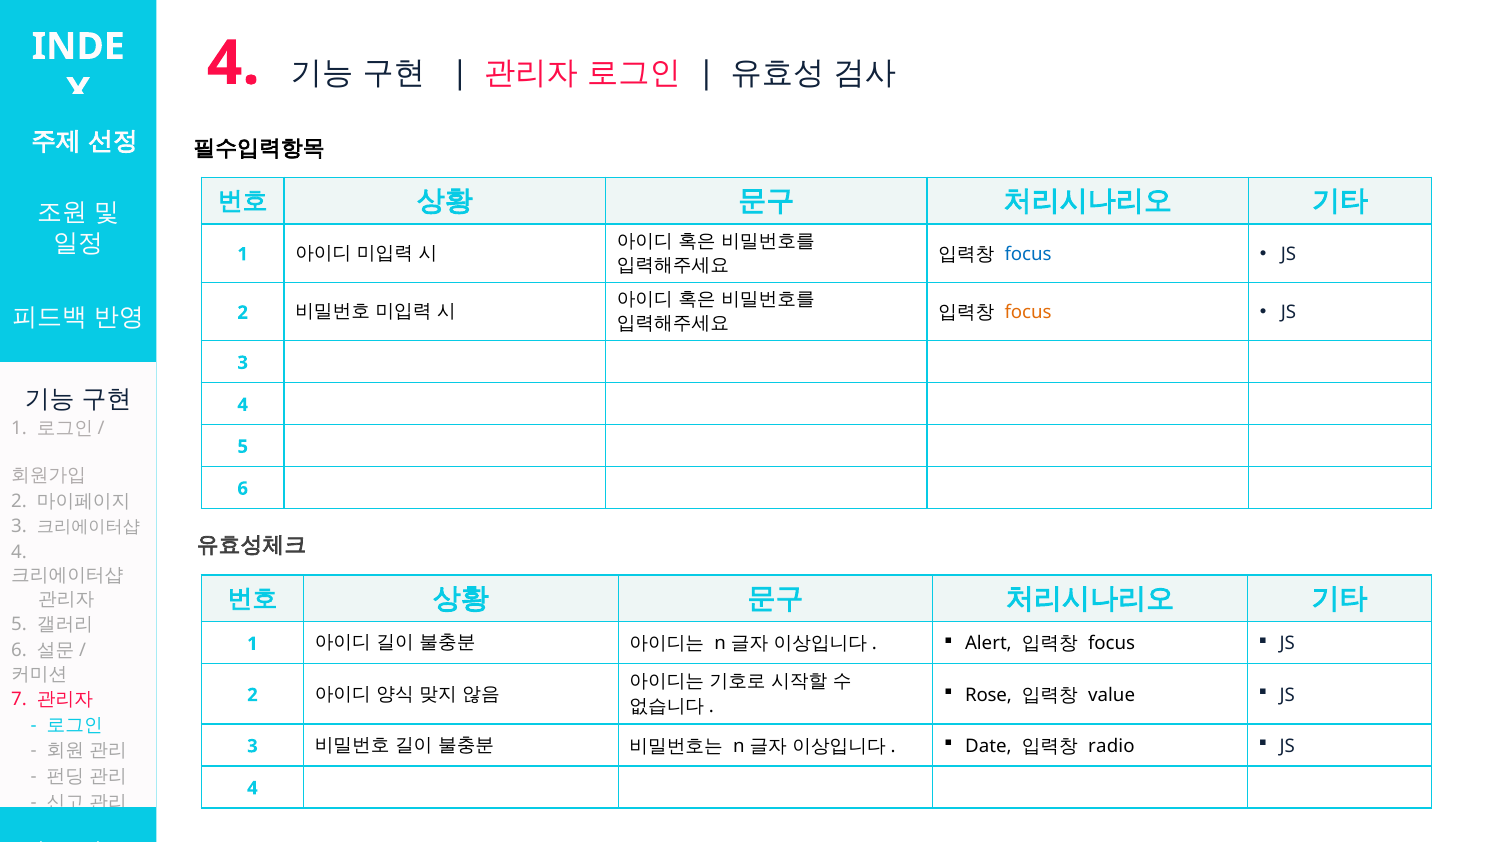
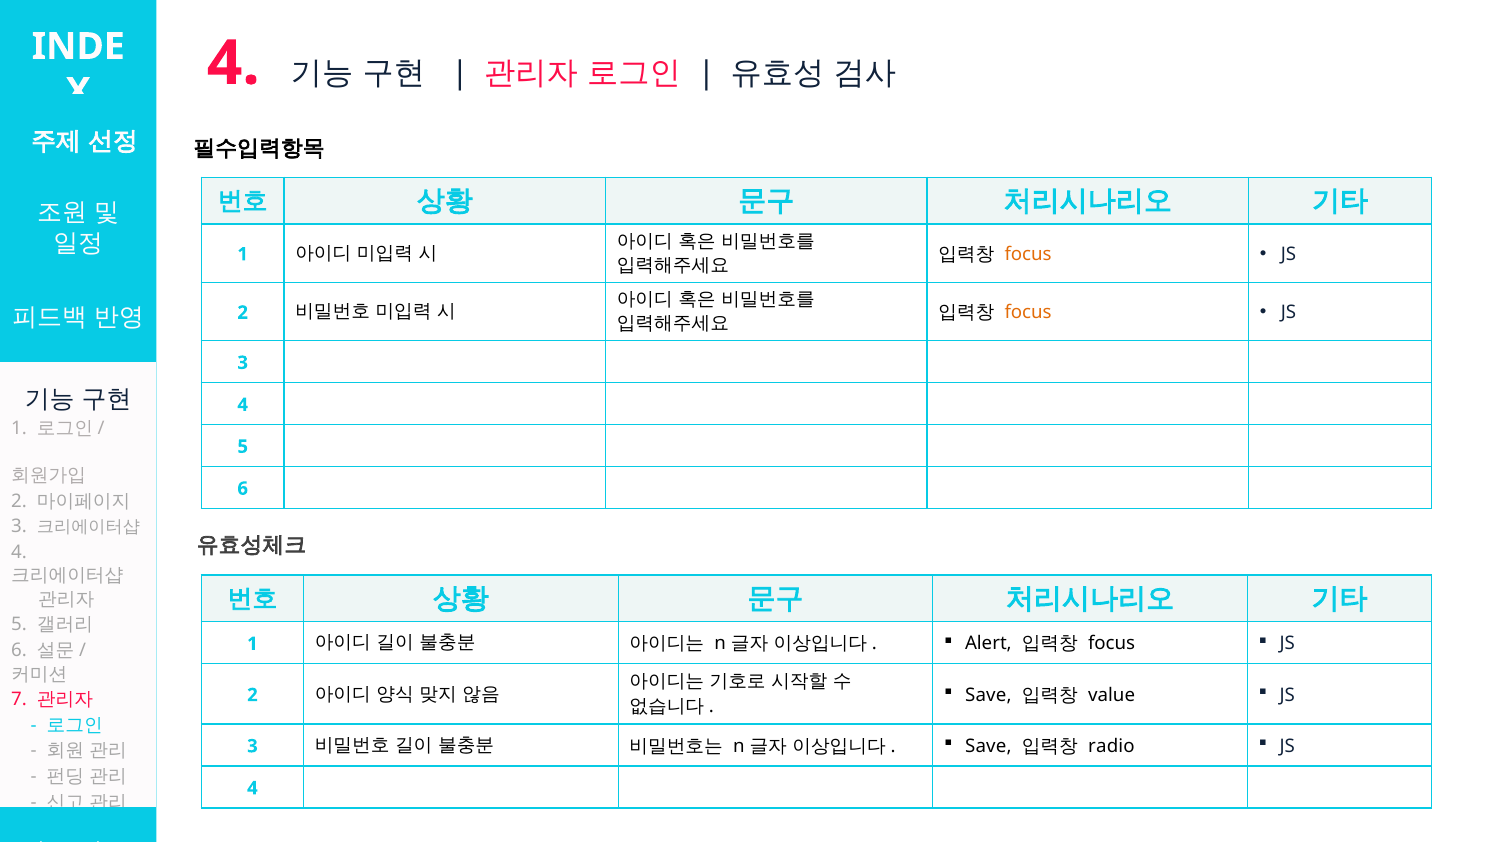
focus colour: blue -> orange (1028, 254)
Rose: Rose -> Save (988, 695)
Date: Date -> Save (988, 746)
